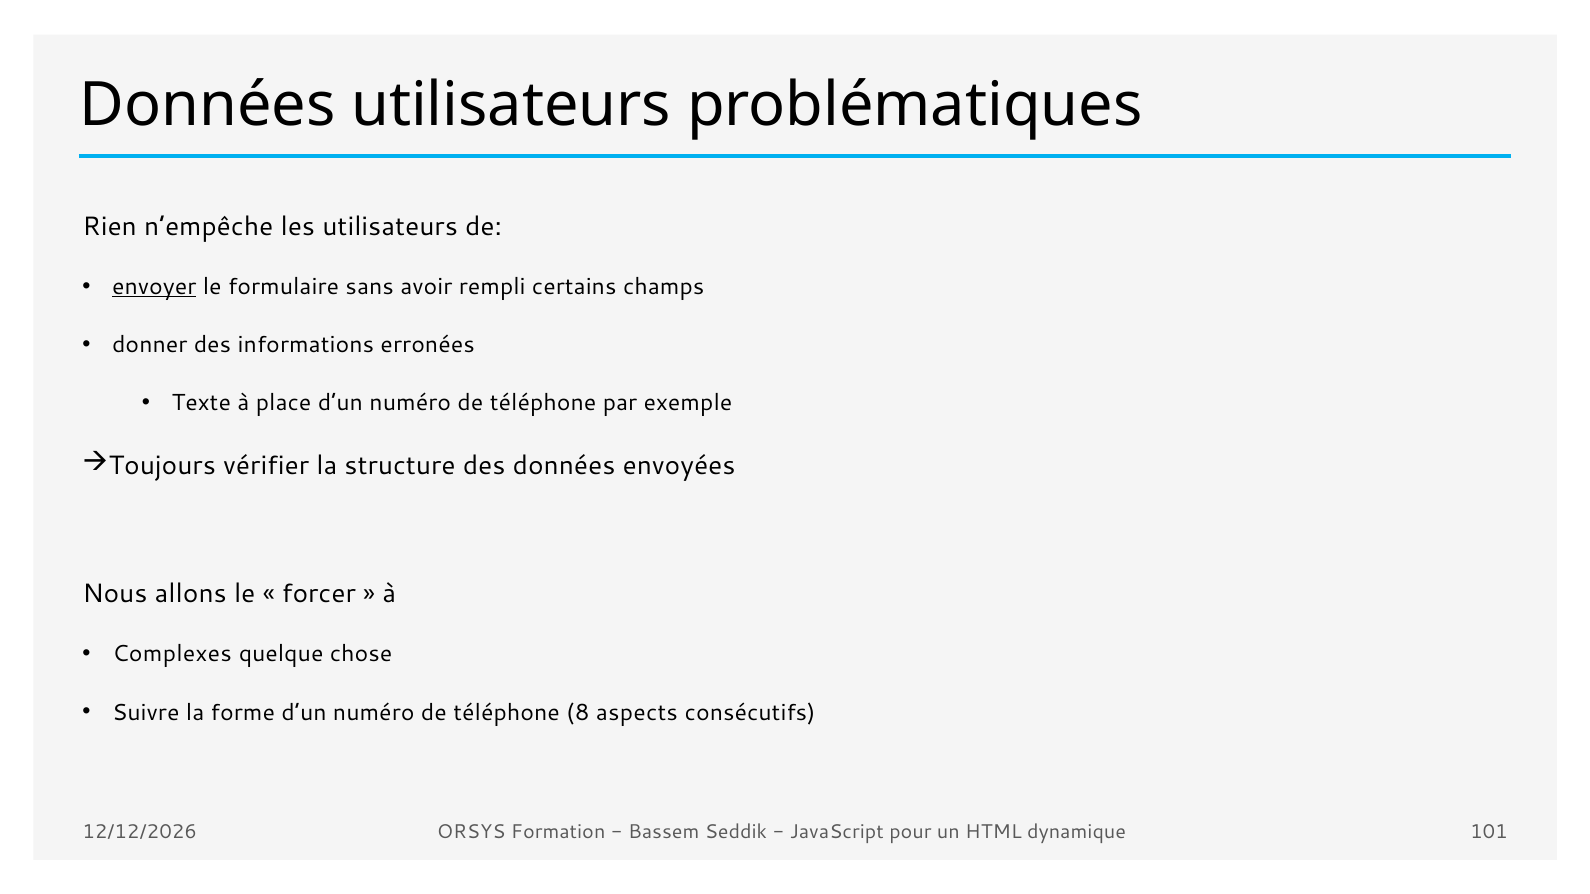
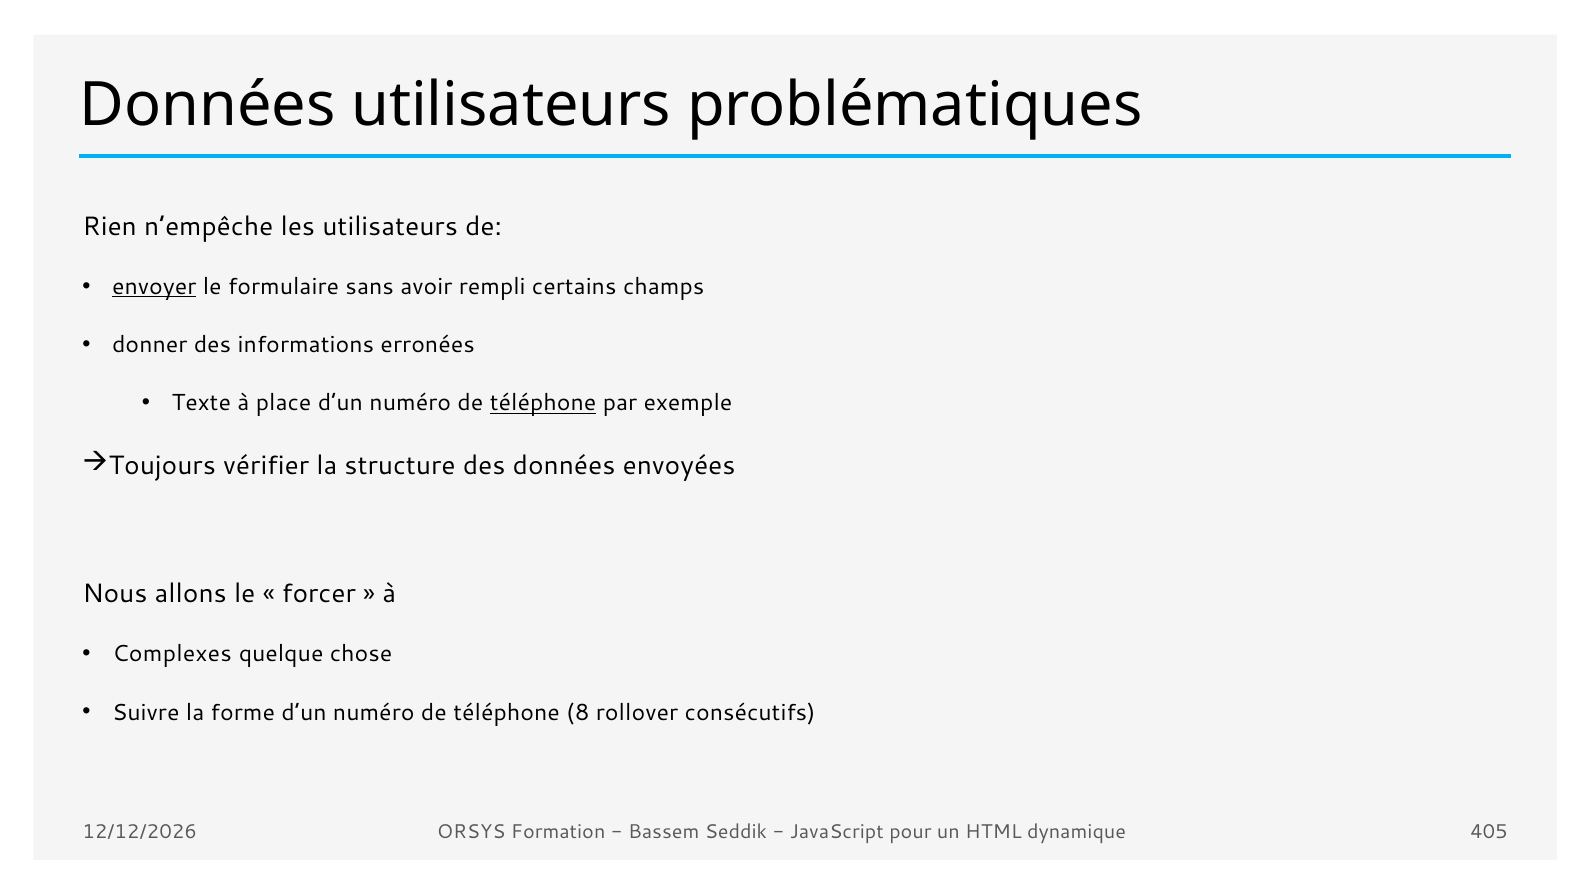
téléphone underline: none -> present (543, 403)
aspects: aspects -> rollover (637, 713)
101: 101 -> 405 (1489, 832)
